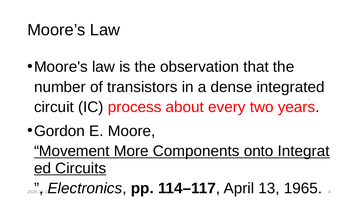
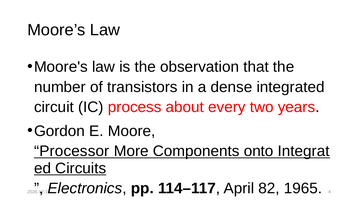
Movement: Movement -> Processor (72, 151)
13: 13 -> 82 (269, 189)
